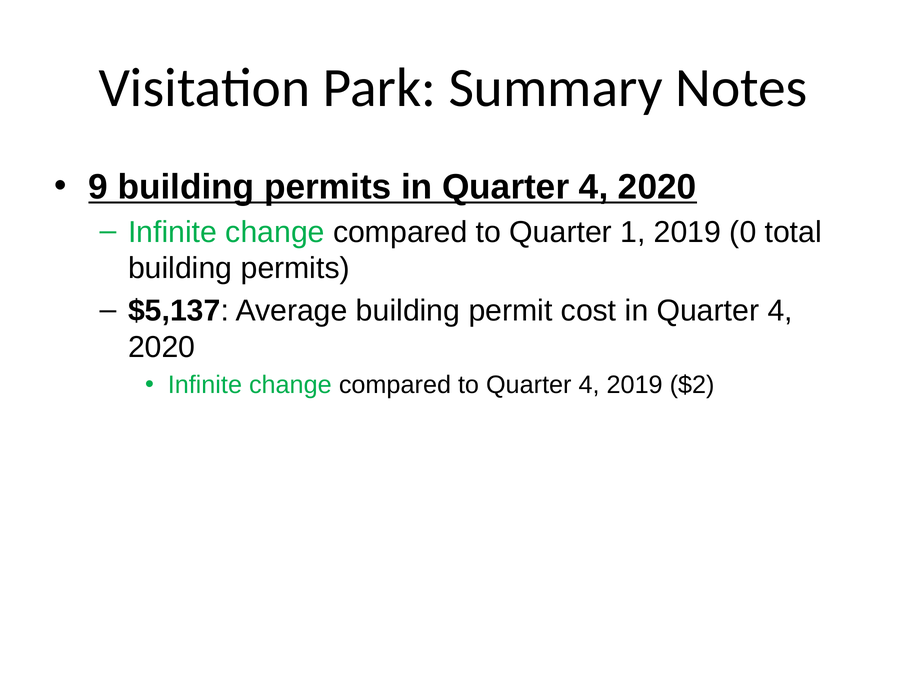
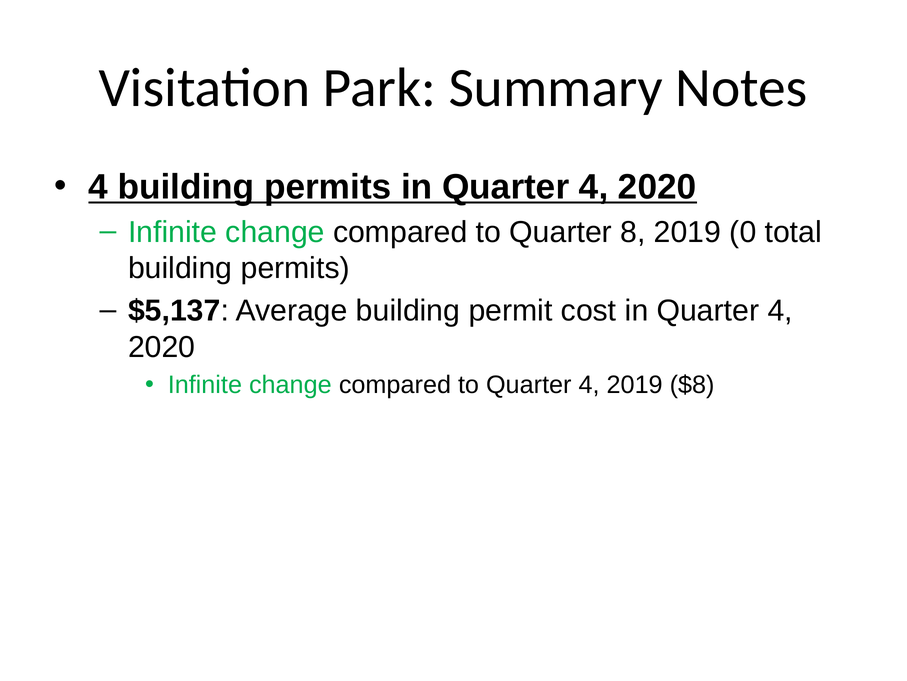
9: 9 -> 4 (98, 187)
1: 1 -> 8 (633, 232)
$2: $2 -> $8 (692, 385)
